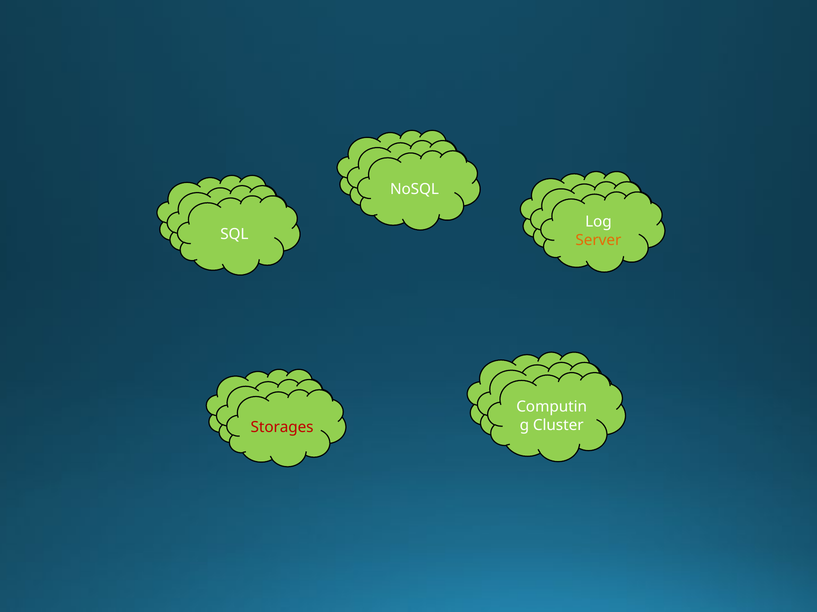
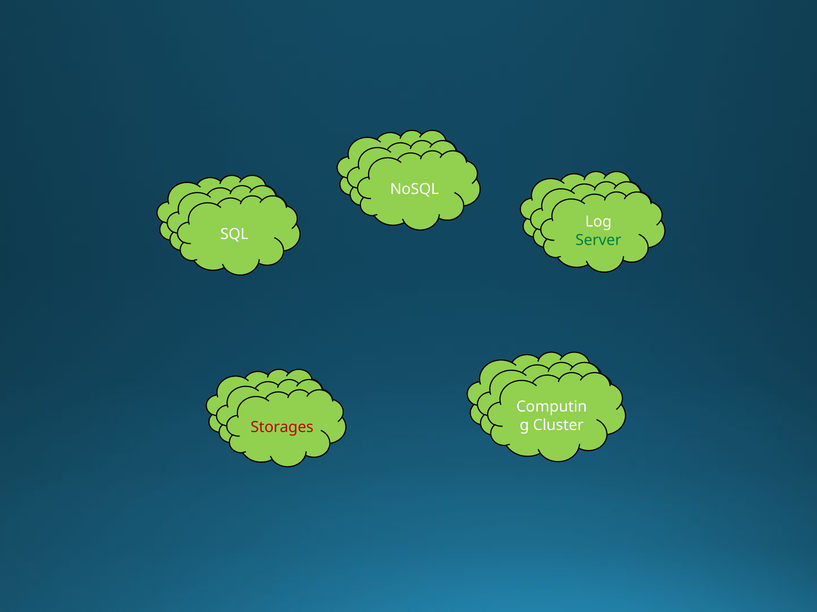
Server colour: orange -> green (598, 240)
